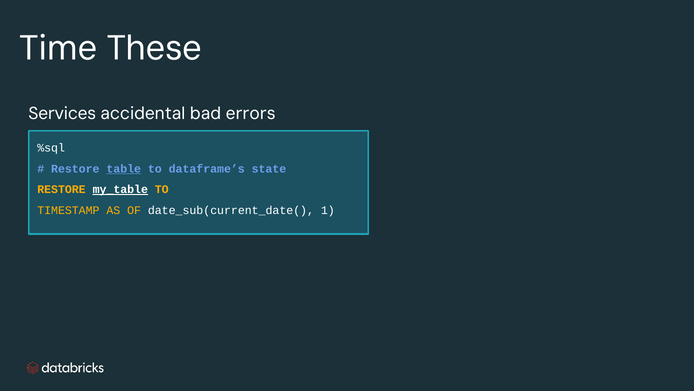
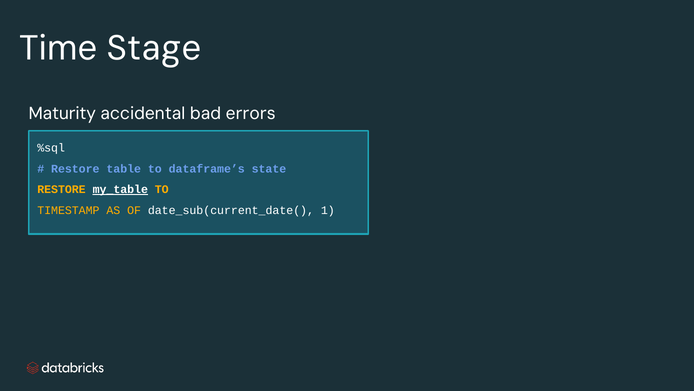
These: These -> Stage (154, 48)
Services: Services -> Maturity (62, 113)
table underline: present -> none (124, 168)
